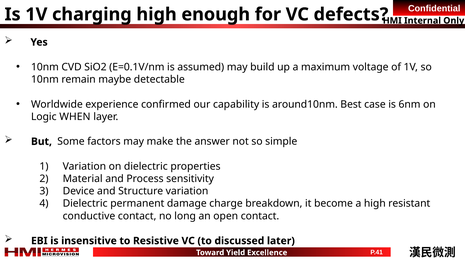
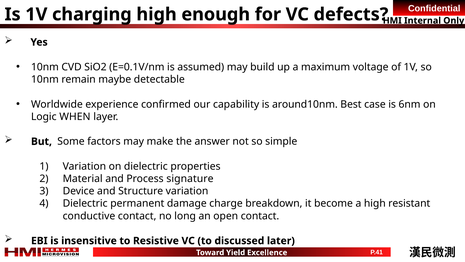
sensitivity: sensitivity -> signature (190, 178)
